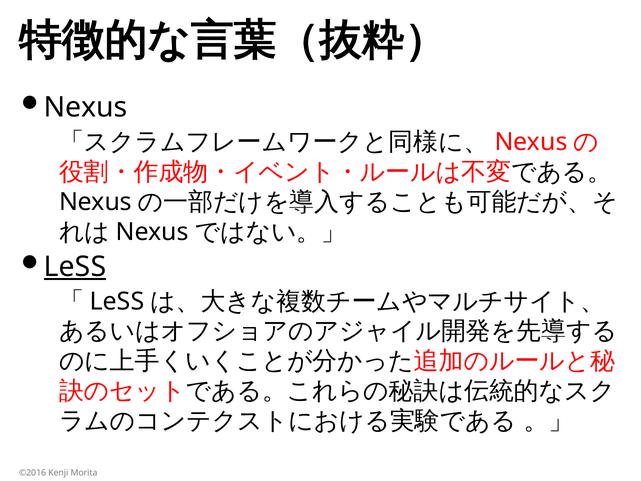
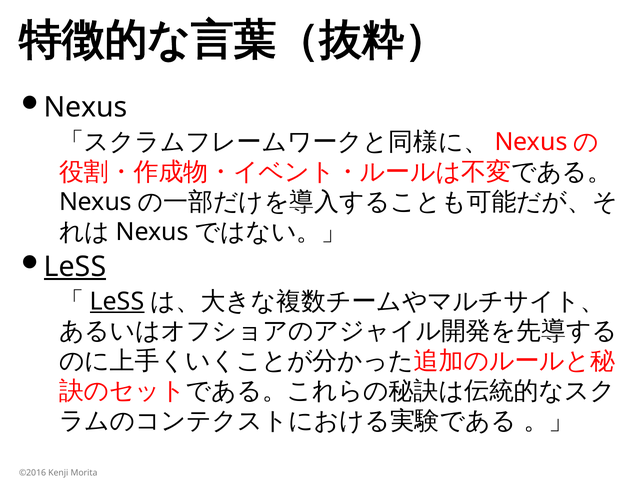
LeSS underline: none -> present (117, 301)
